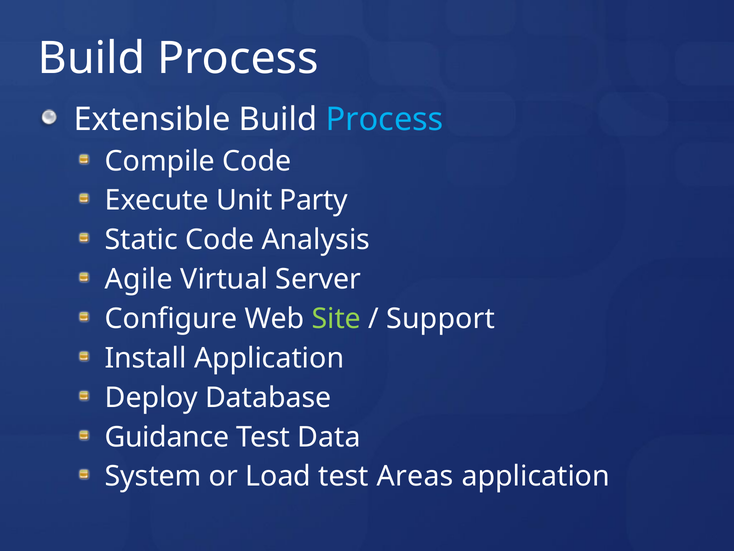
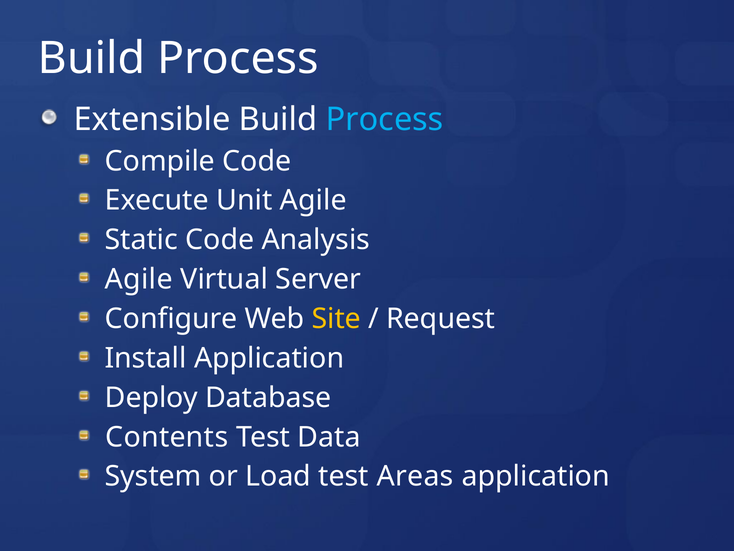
Unit Party: Party -> Agile (313, 200)
Site colour: light green -> yellow (336, 319)
Support: Support -> Request (441, 319)
Guidance: Guidance -> Contents (167, 437)
